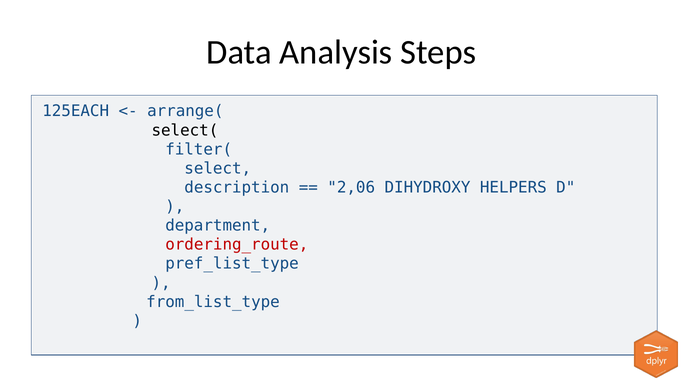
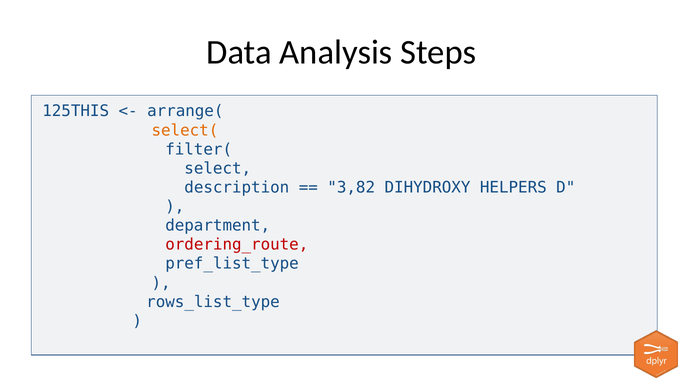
125EACH: 125EACH -> 125THIS (76, 111)
select( colour: black -> orange (185, 130)
2,06: 2,06 -> 3,82 (351, 187)
from_list_type: from_list_type -> rows_list_type (213, 302)
